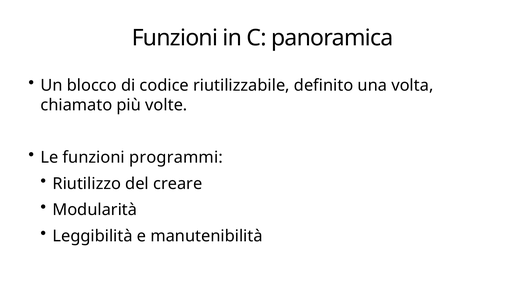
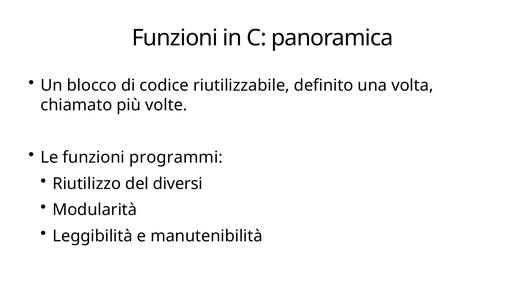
creare: creare -> diversi (178, 184)
